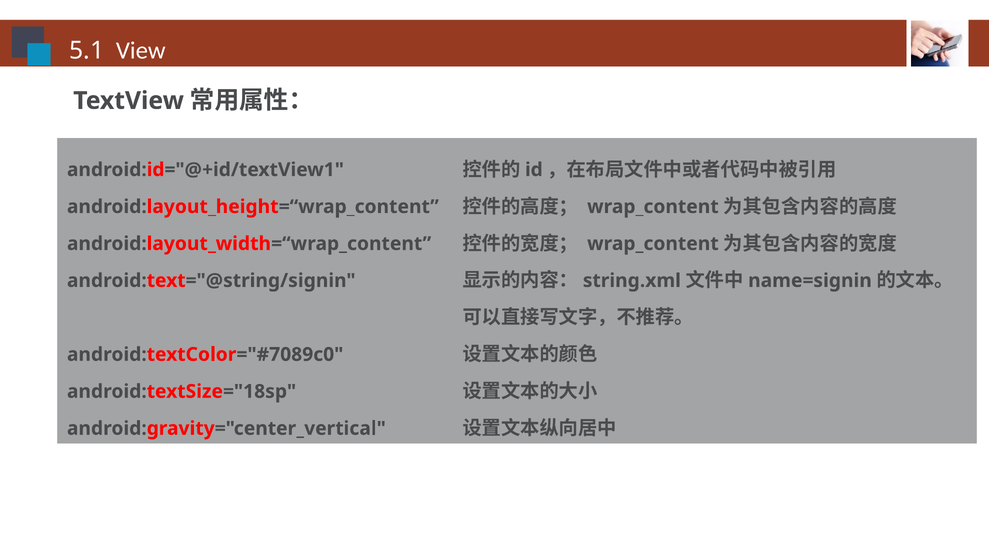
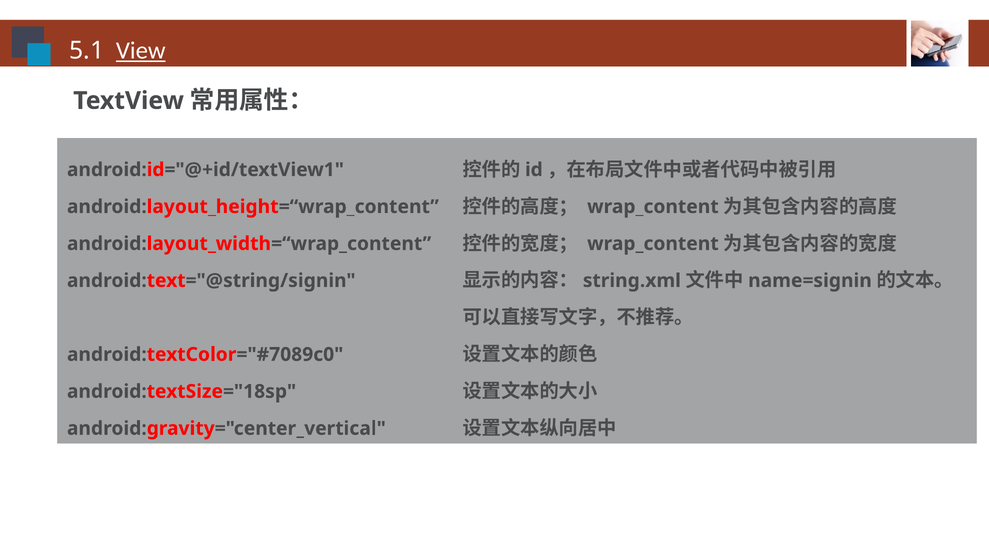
View underline: none -> present (141, 50)
